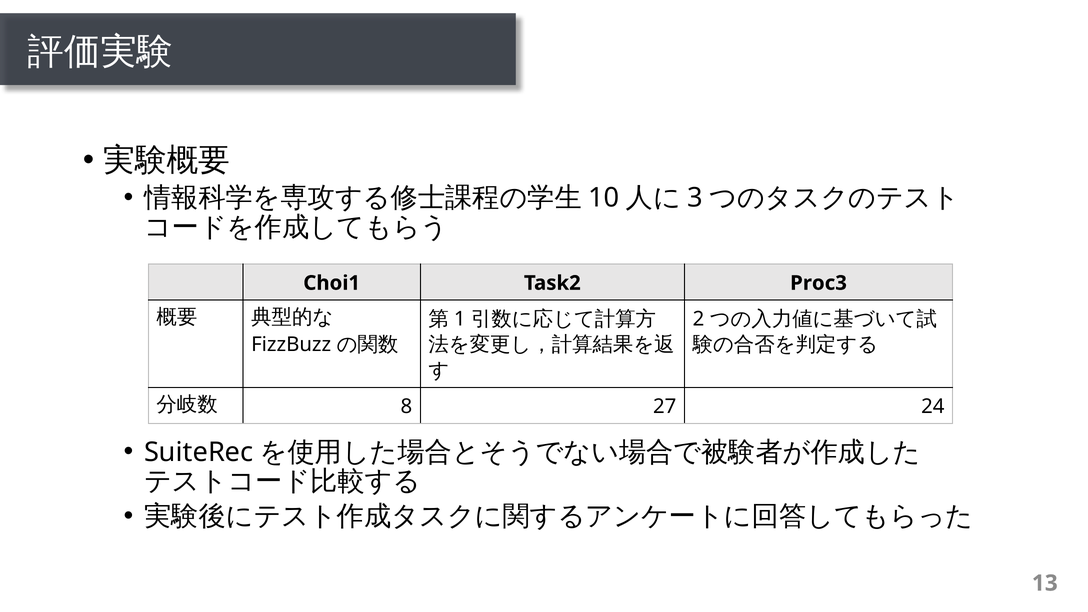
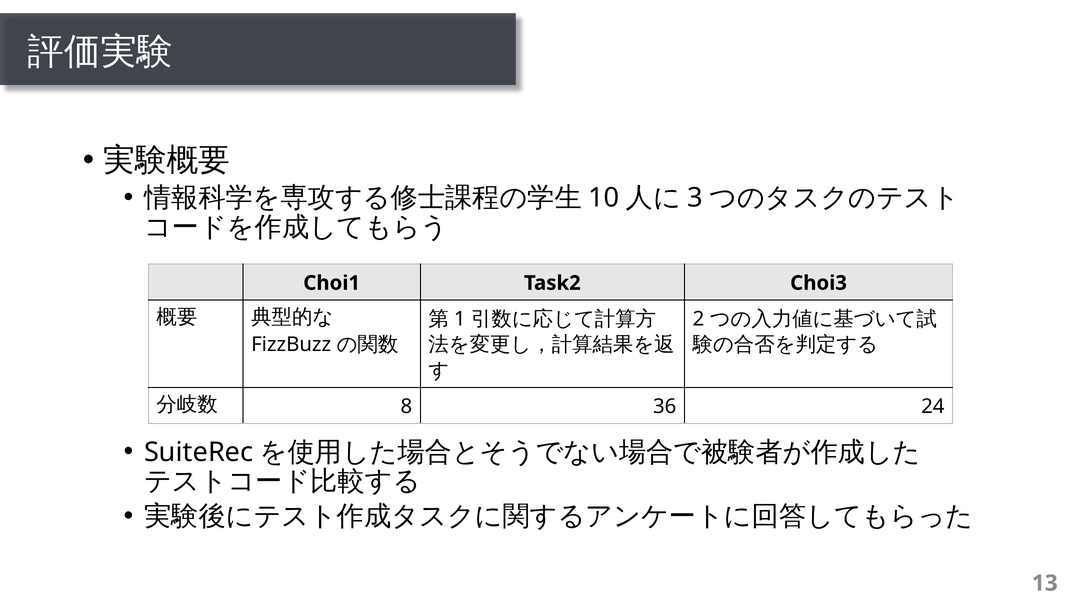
Proc3: Proc3 -> Choi3 (819, 283)
27: 27 -> 36 (665, 407)
